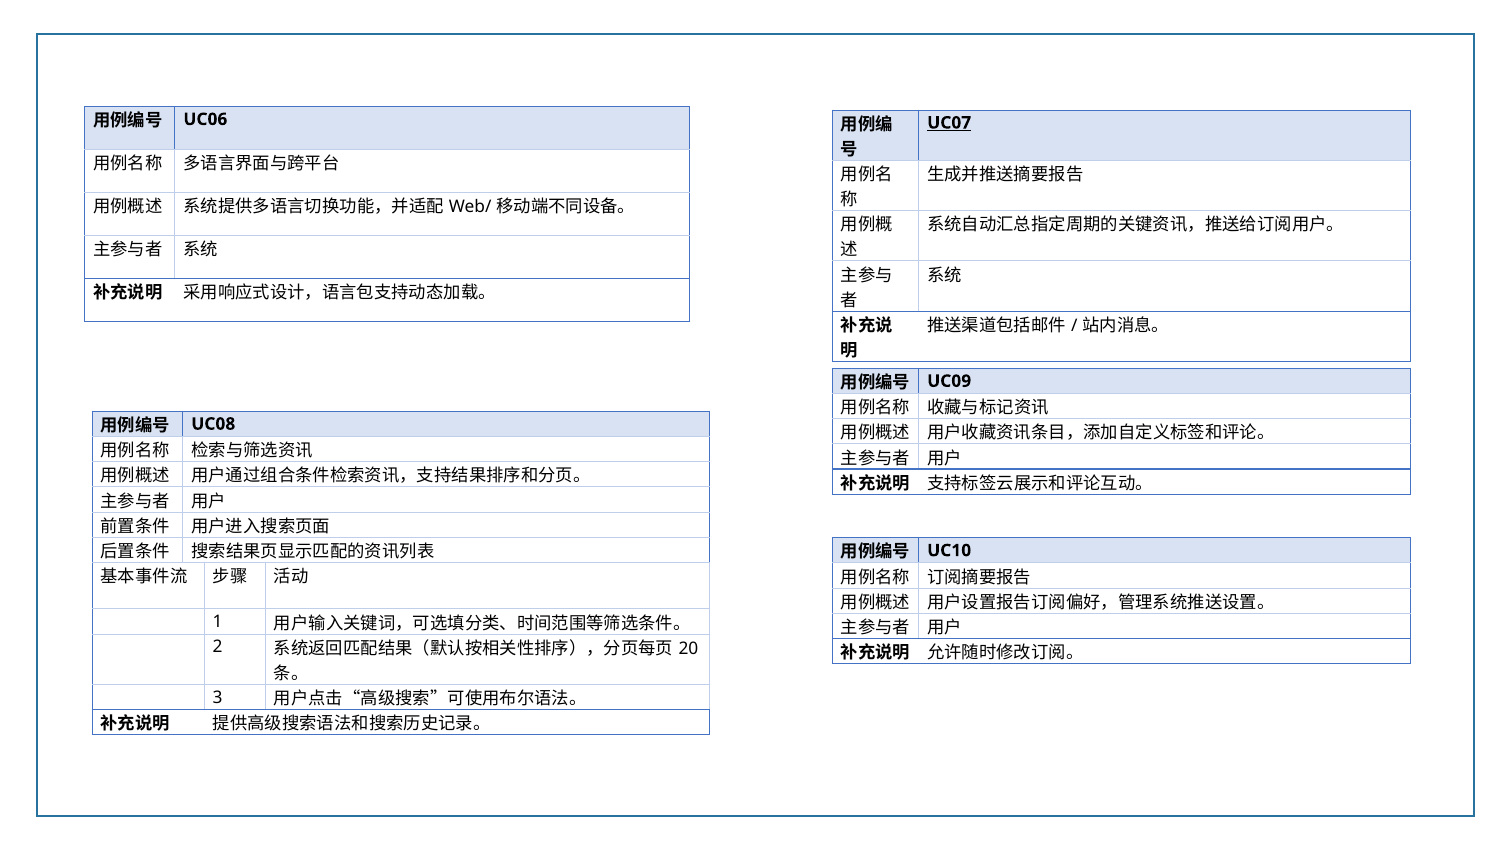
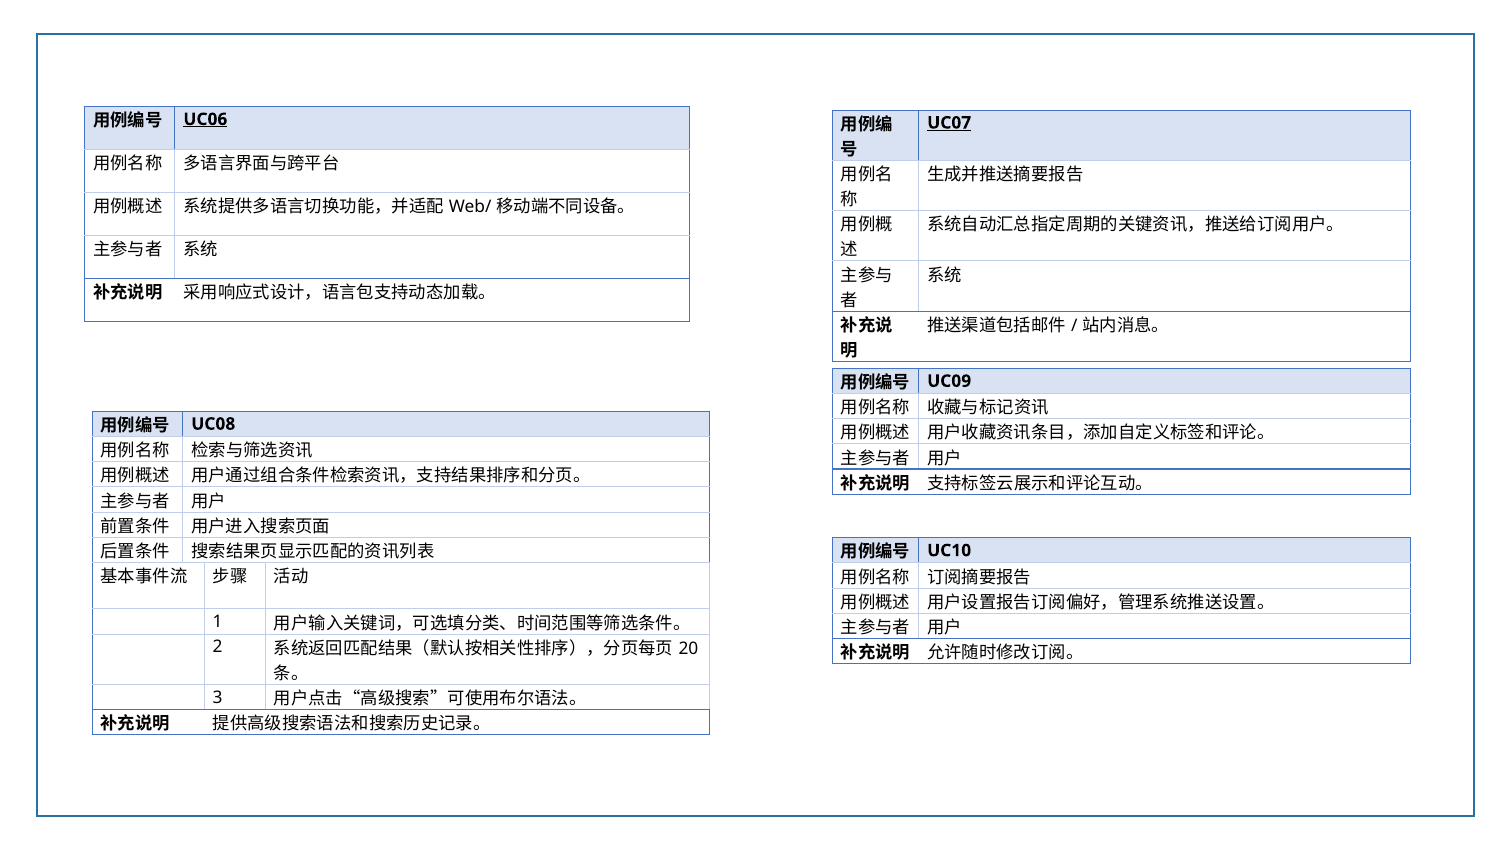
UC06 underline: none -> present (205, 119)
